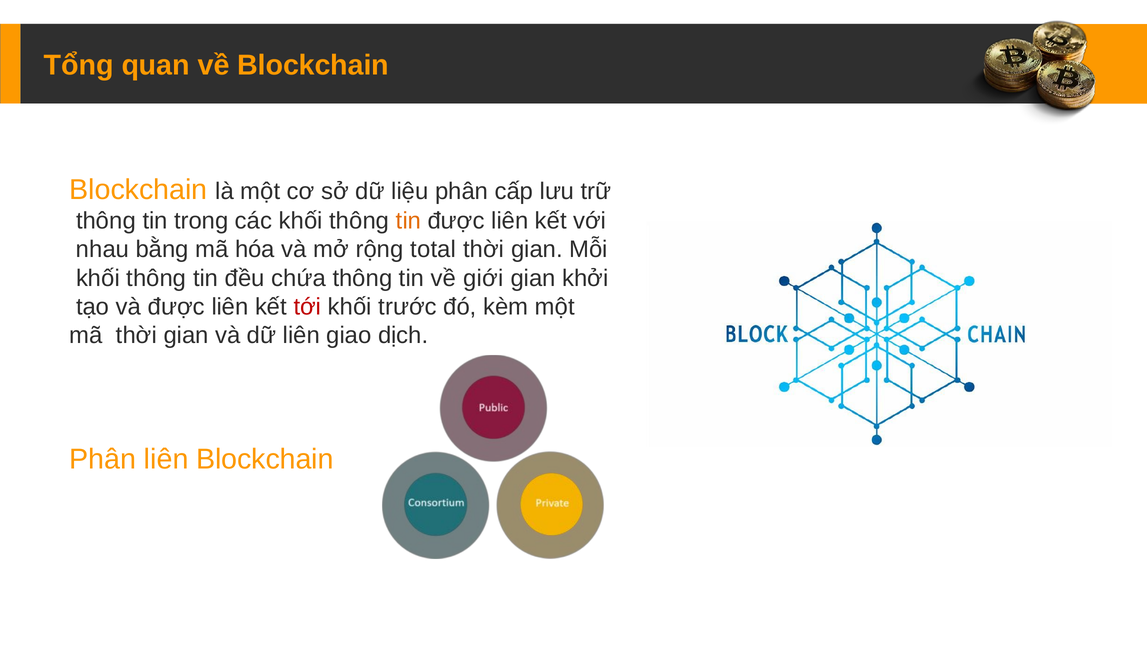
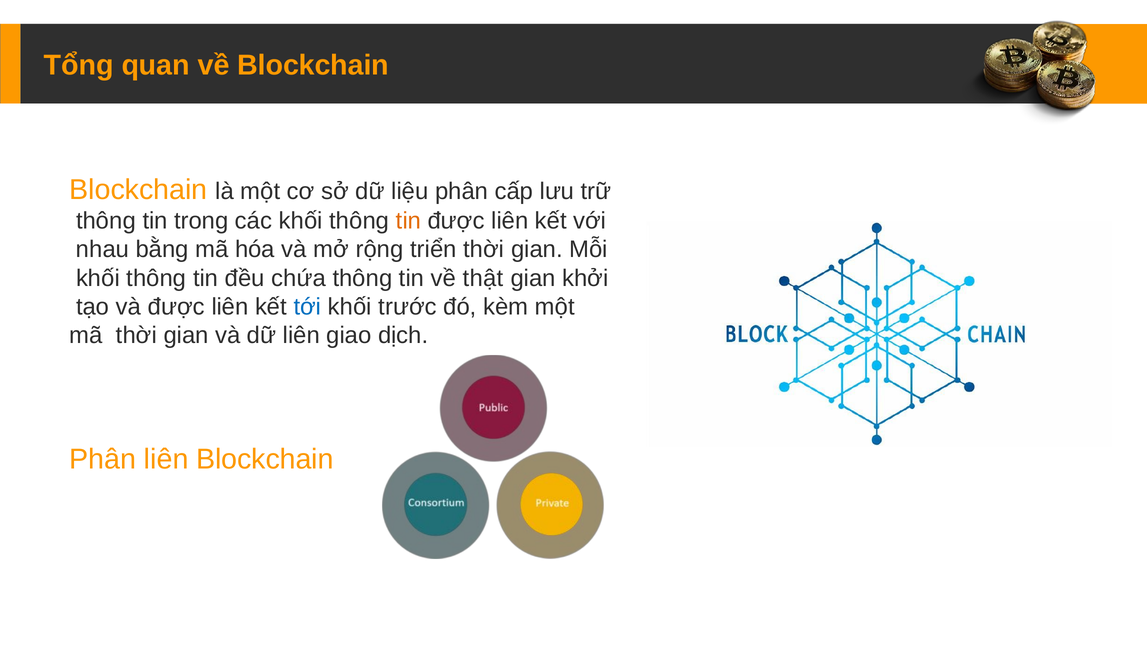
total: total -> triển (433, 250)
giới: giới -> thật (483, 278)
tới colour: red -> blue (307, 307)
